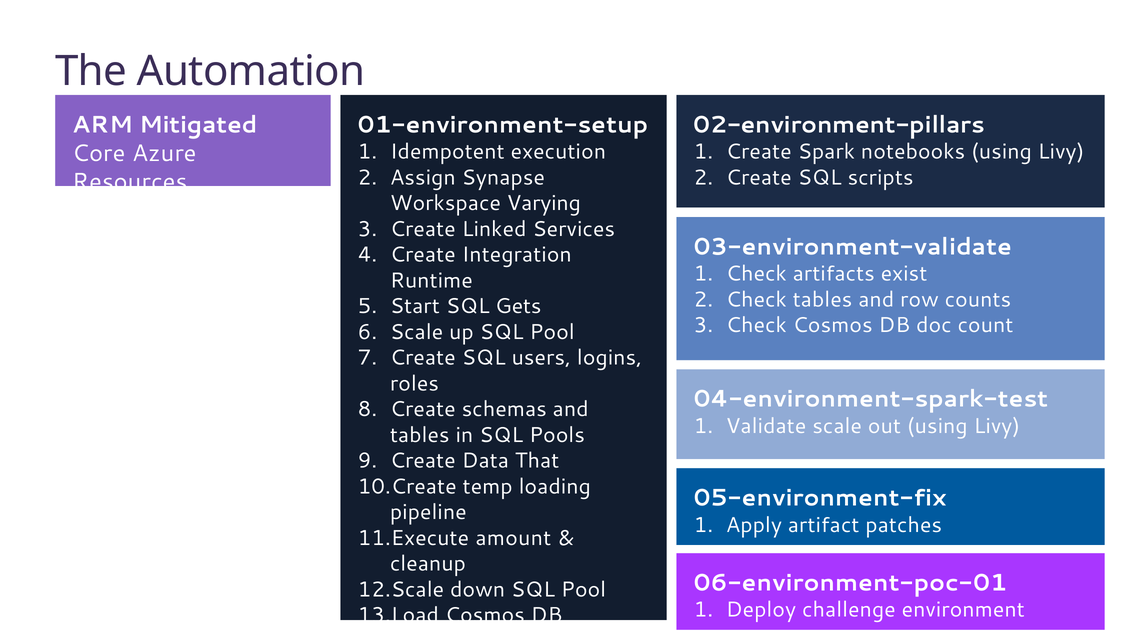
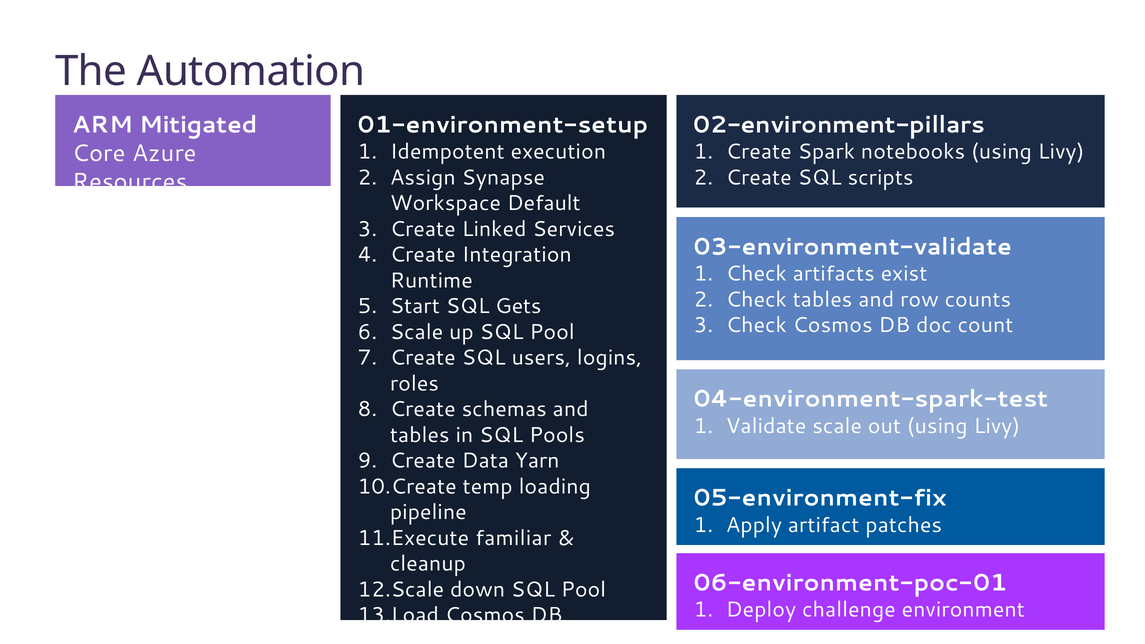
Varying: Varying -> Default (544, 203)
That: That -> Yarn (537, 461)
amount: amount -> familiar (513, 538)
